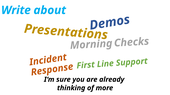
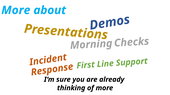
Write: Write -> More (16, 10)
